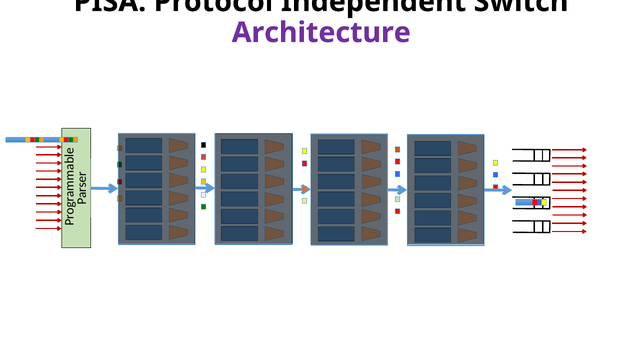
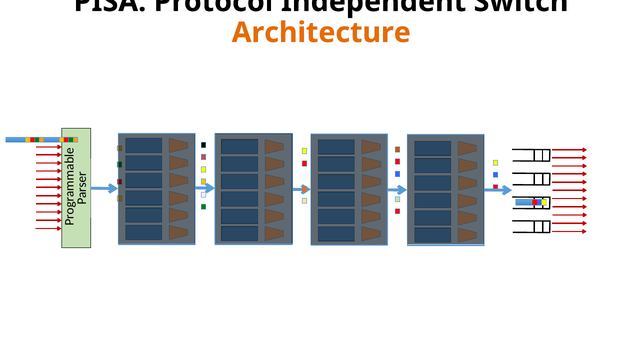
Architecture colour: purple -> orange (321, 33)
